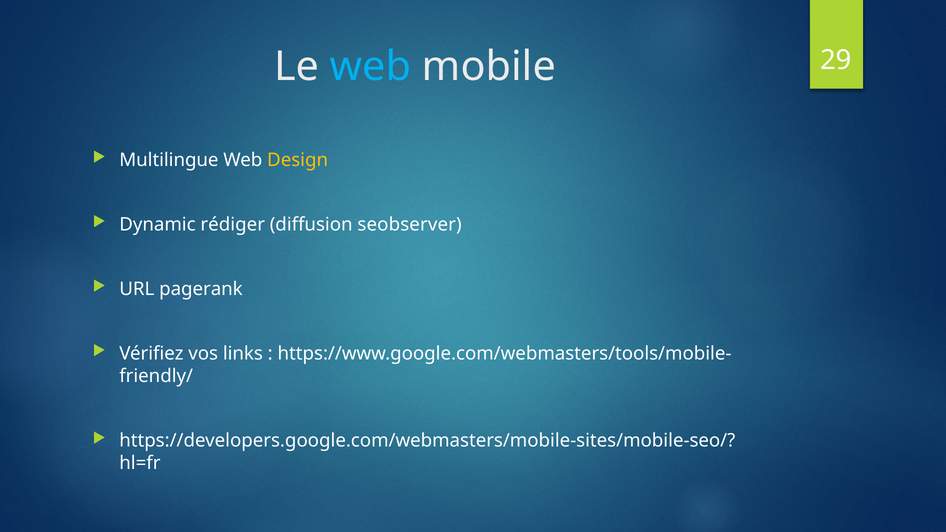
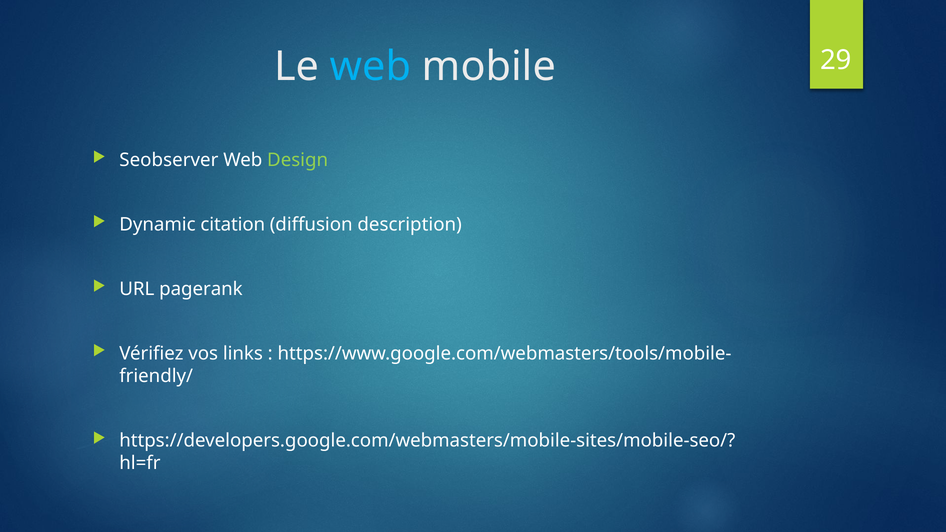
Multilingue: Multilingue -> Seobserver (169, 160)
Design colour: yellow -> light green (298, 160)
rédiger: rédiger -> citation (233, 225)
seobserver: seobserver -> description (410, 225)
